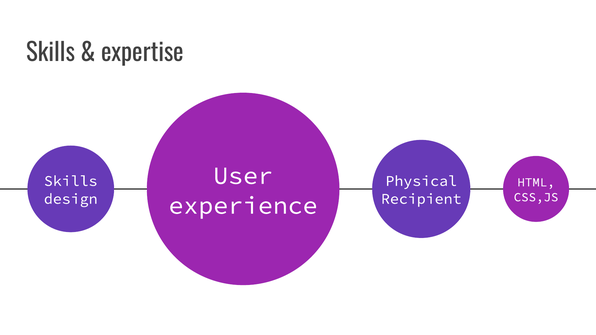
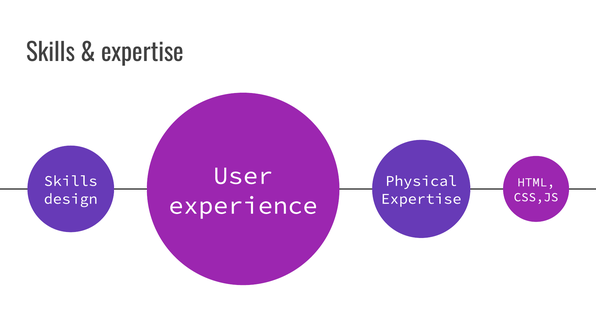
Recipient: Recipient -> Expertise (421, 199)
